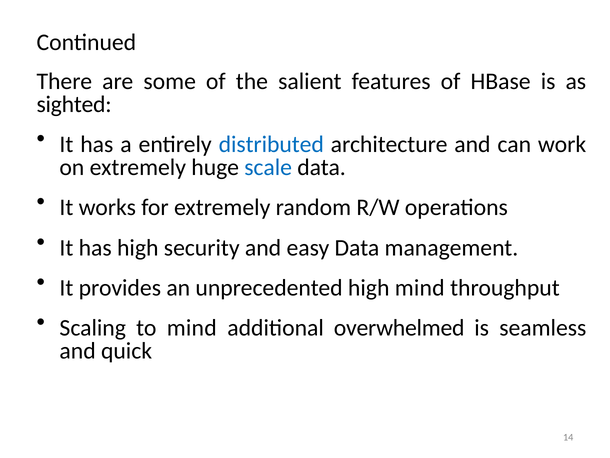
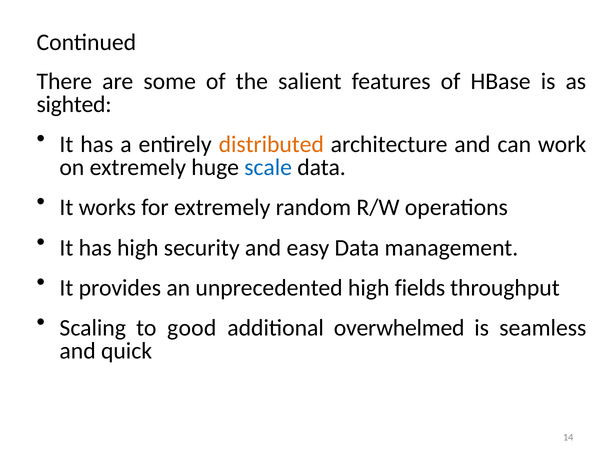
distributed colour: blue -> orange (271, 144)
high mind: mind -> fields (420, 288)
to mind: mind -> good (192, 328)
